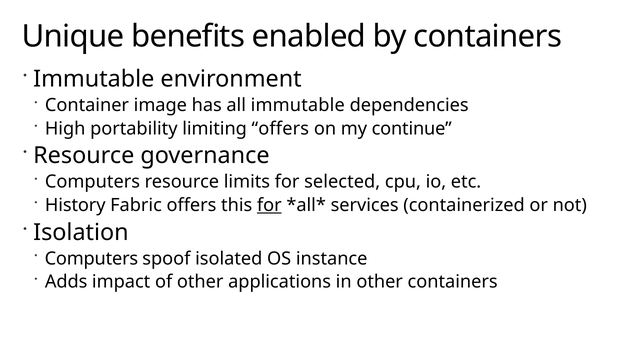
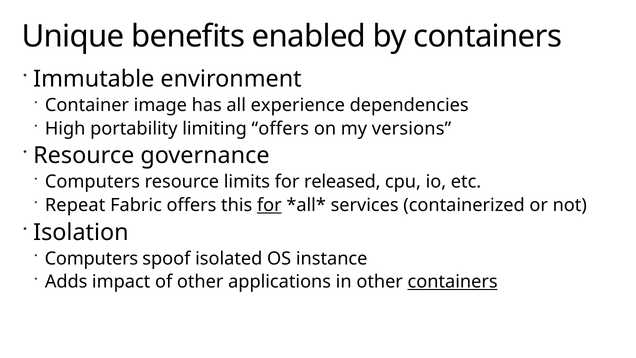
all immutable: immutable -> experience (298, 105)
continue: continue -> versions (412, 129)
selected: selected -> released (342, 182)
History: History -> Repeat (75, 205)
containers underline: none -> present (453, 282)
